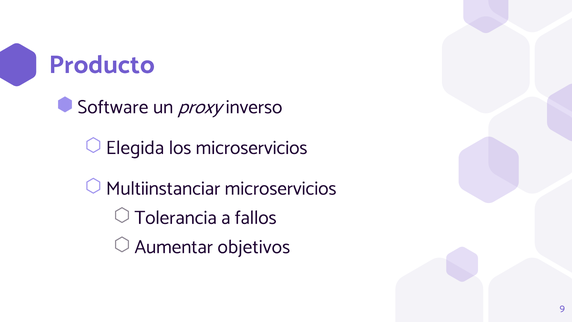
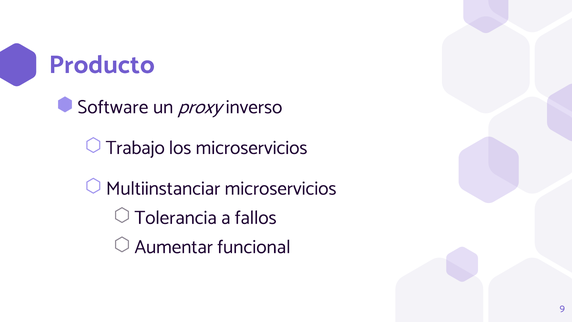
Elegida: Elegida -> Trabajo (135, 148)
objetivos: objetivos -> funcional (254, 247)
